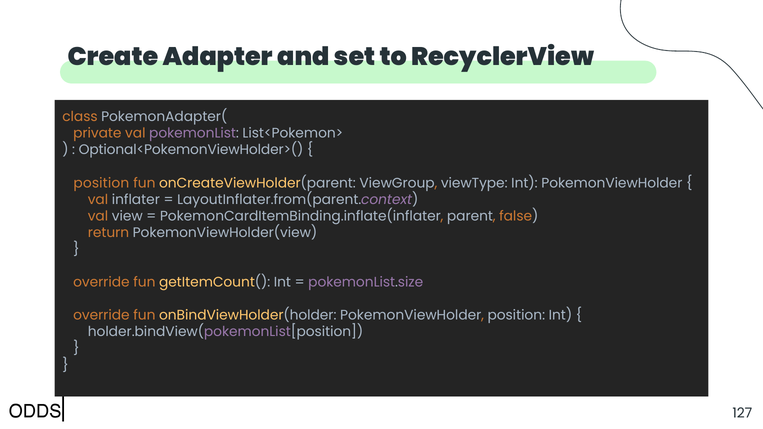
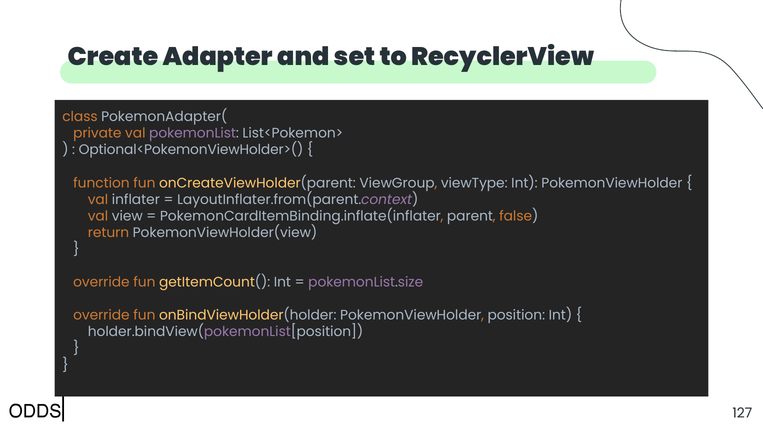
position: position -> function (101, 183)
